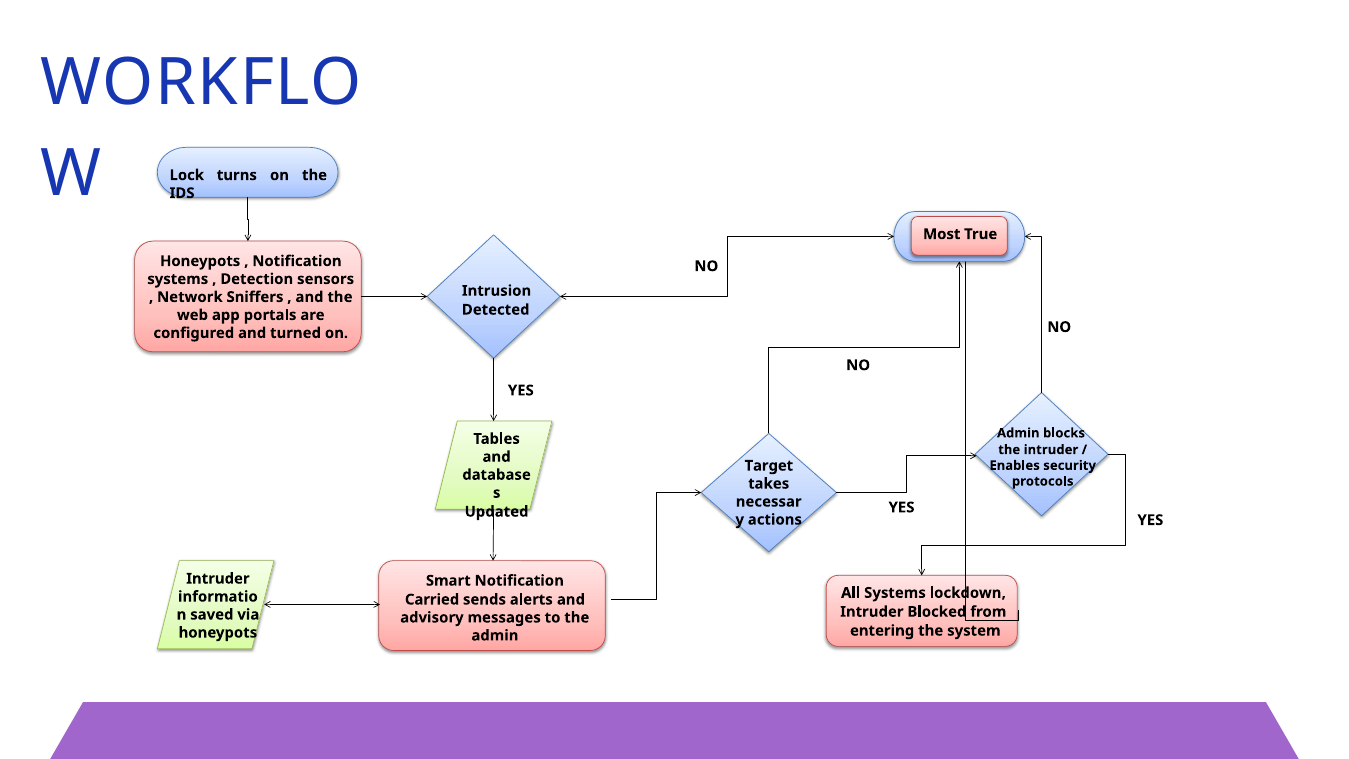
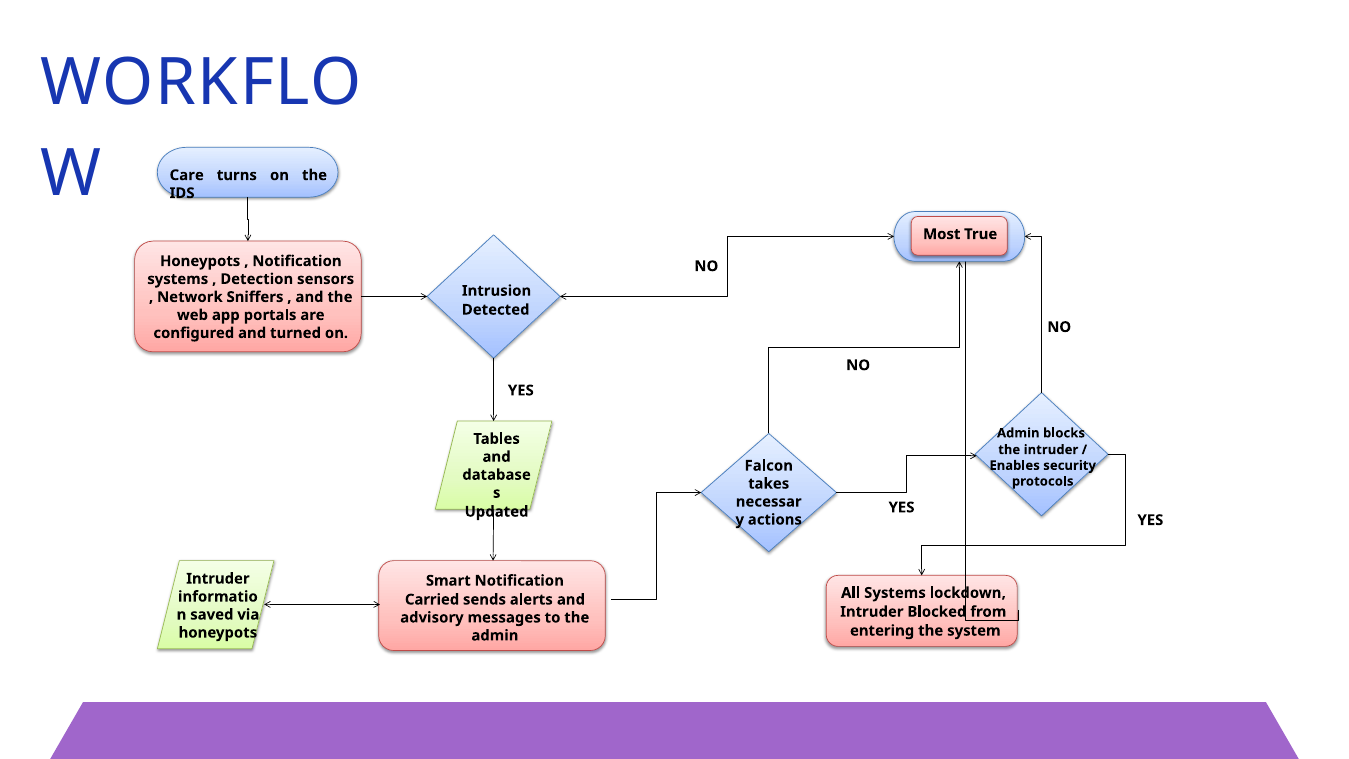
Lock: Lock -> Care (187, 175)
Target: Target -> Falcon (769, 466)
